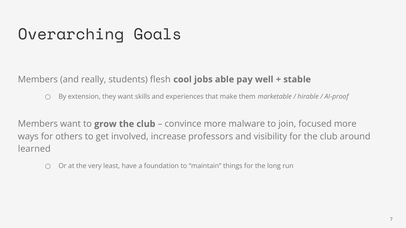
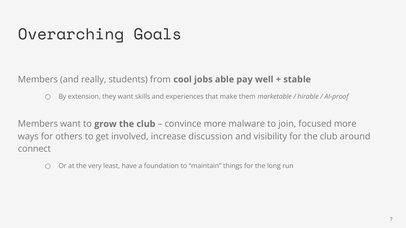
flesh: flesh -> from (160, 80)
professors: professors -> discussion (211, 137)
learned: learned -> connect (34, 149)
